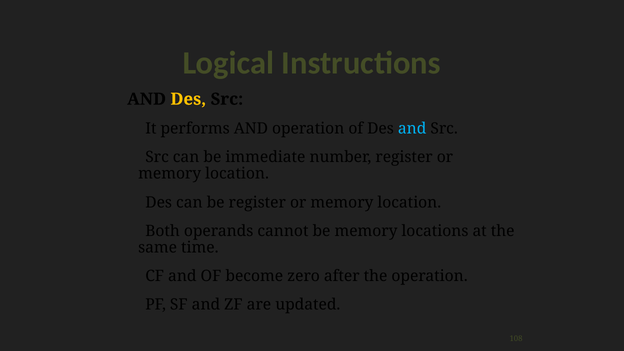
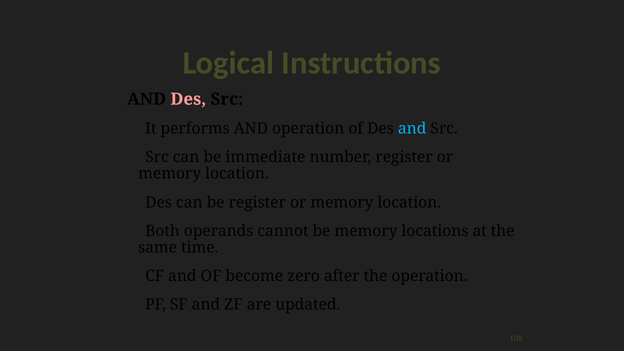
Des colour: yellow -> pink (188, 99)
